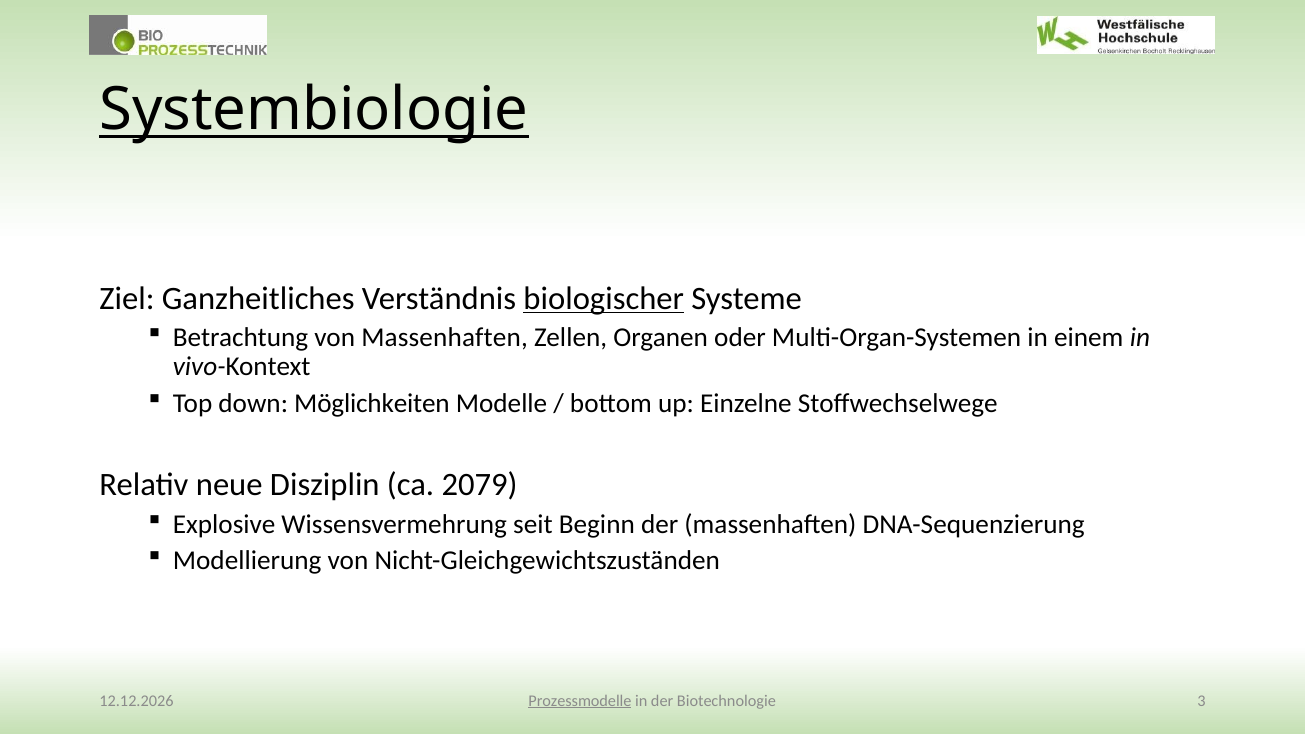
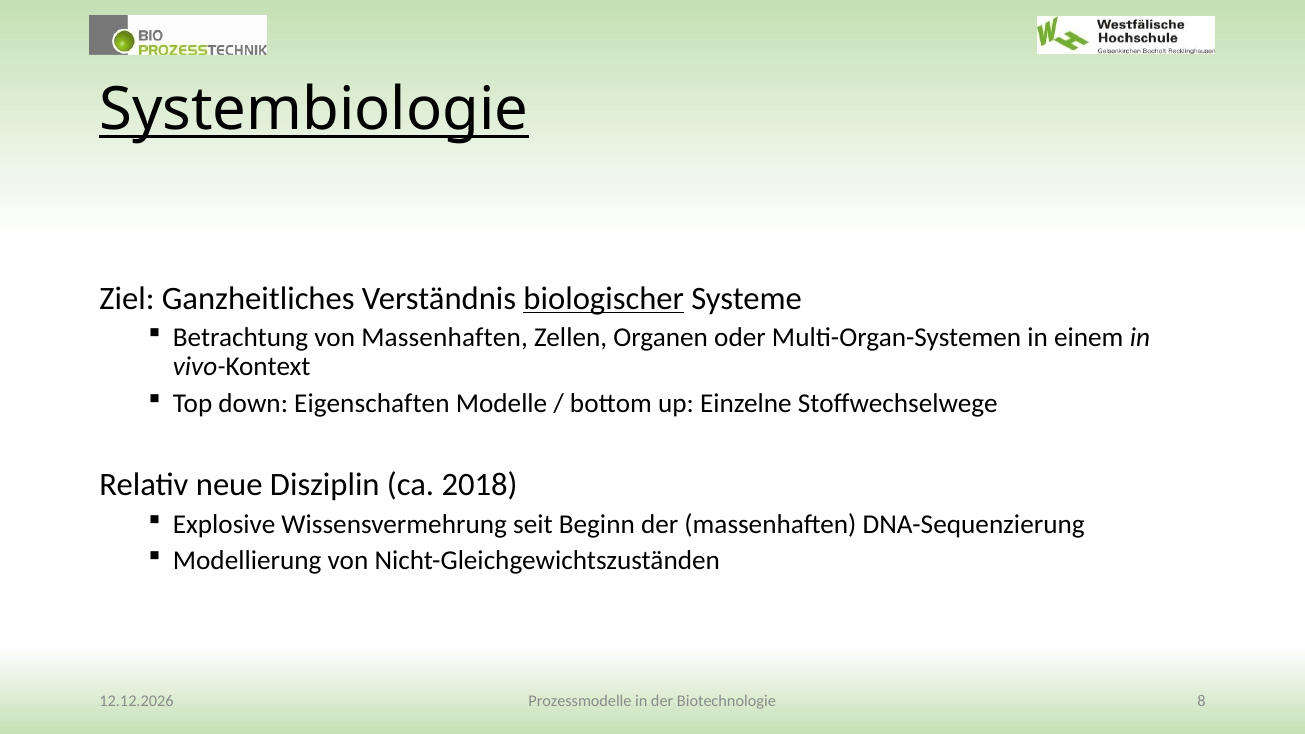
Möglichkeiten: Möglichkeiten -> Eigenschaften (372, 403)
2079: 2079 -> 2018 (480, 485)
Prozessmodelle underline: present -> none (580, 701)
3: 3 -> 8 (1201, 701)
